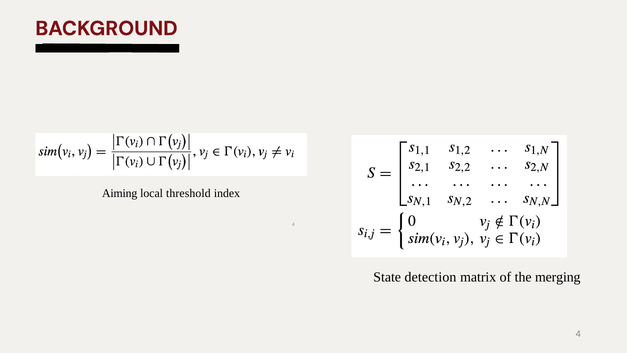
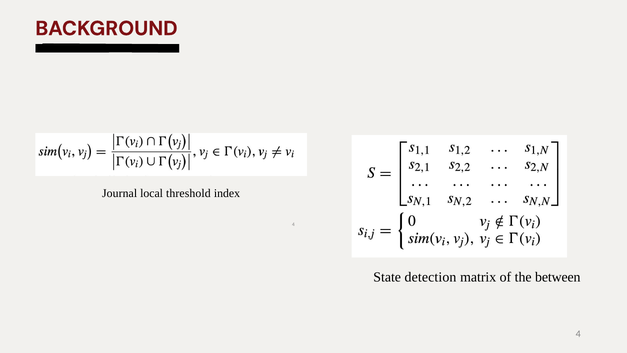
Aiming: Aiming -> Journal (120, 193)
merging: merging -> between (558, 277)
